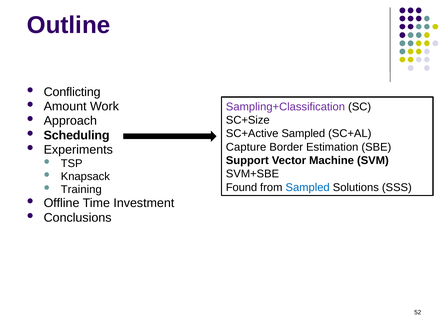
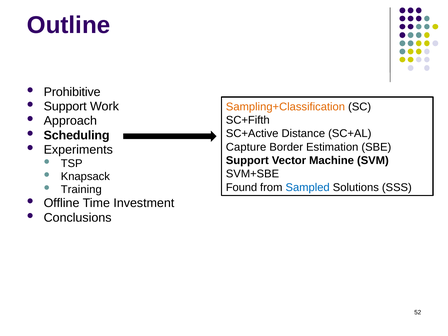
Conflicting: Conflicting -> Prohibitive (72, 92)
Amount: Amount -> Support (65, 106)
Sampling+Classification colour: purple -> orange (285, 107)
SC+Size: SC+Size -> SC+Fifth (248, 120)
SC+Active Sampled: Sampled -> Distance (303, 134)
